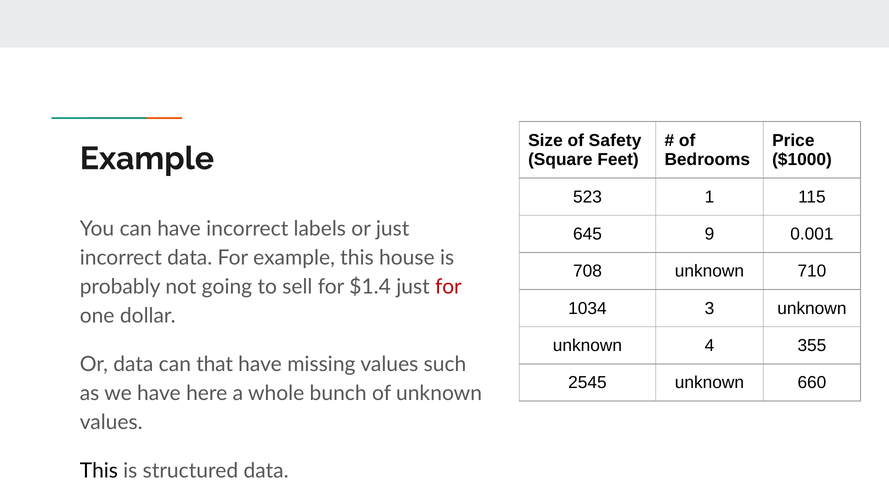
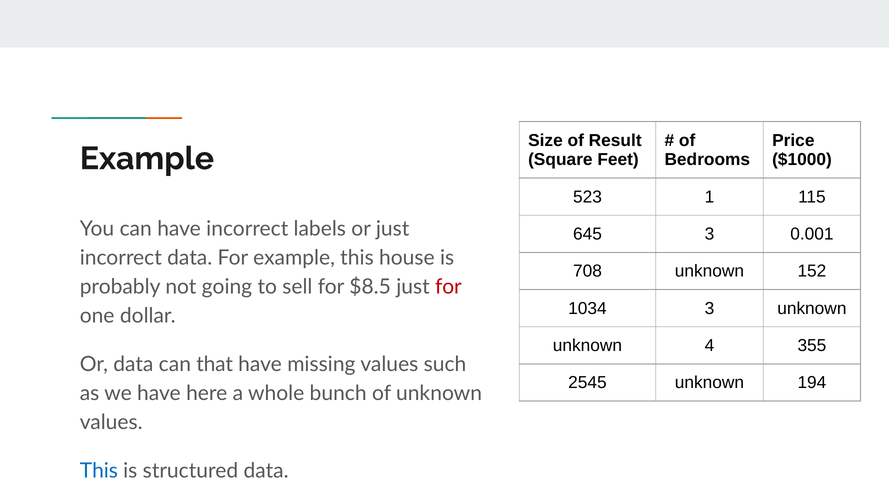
Safety: Safety -> Result (615, 140)
645 9: 9 -> 3 (709, 234)
710: 710 -> 152 (812, 271)
$1.4: $1.4 -> $8.5 (370, 287)
660: 660 -> 194 (812, 383)
This colour: black -> blue (99, 471)
